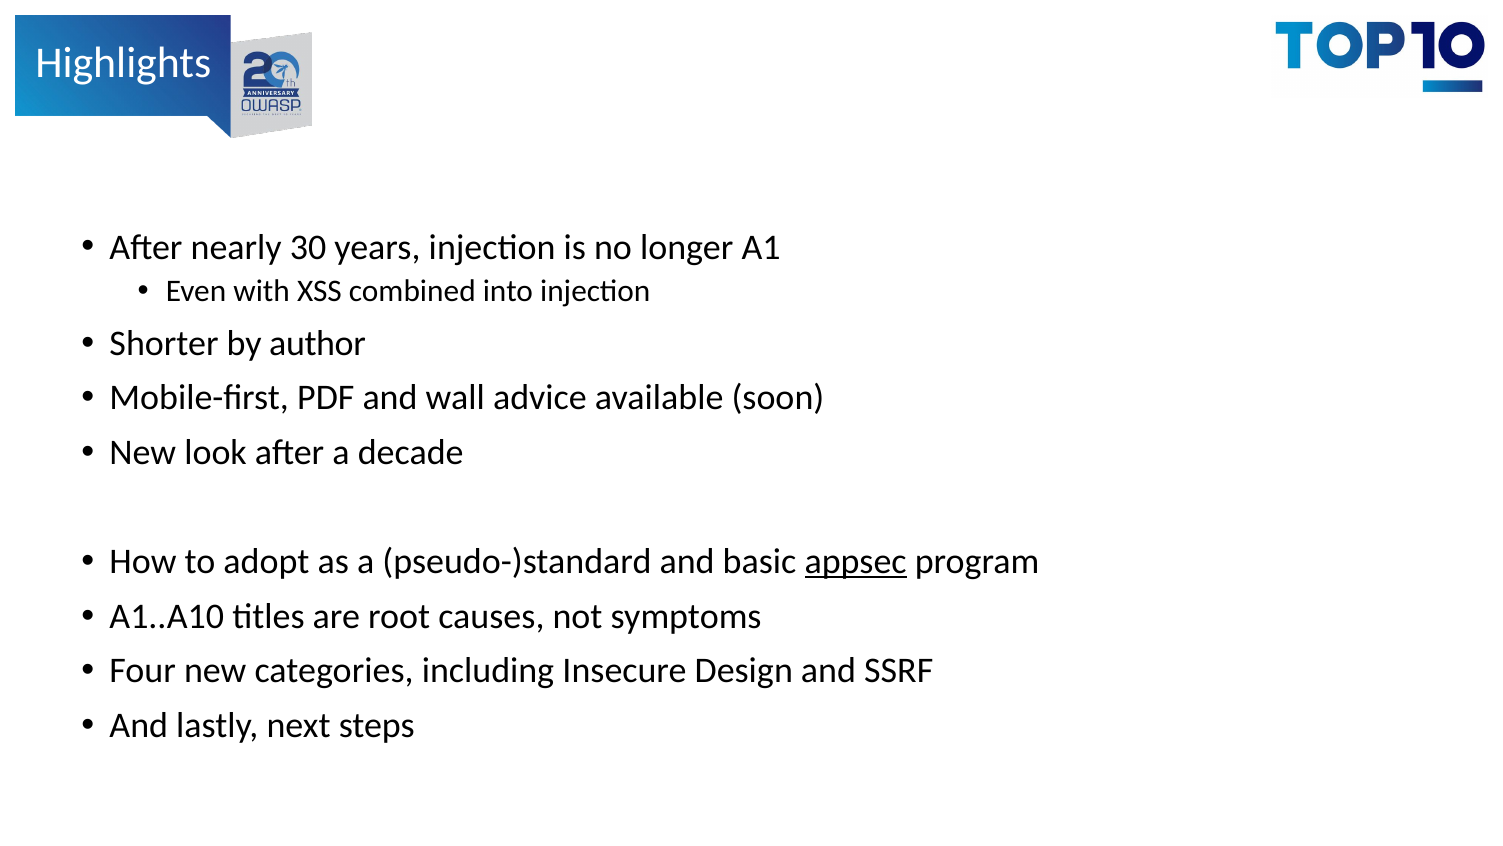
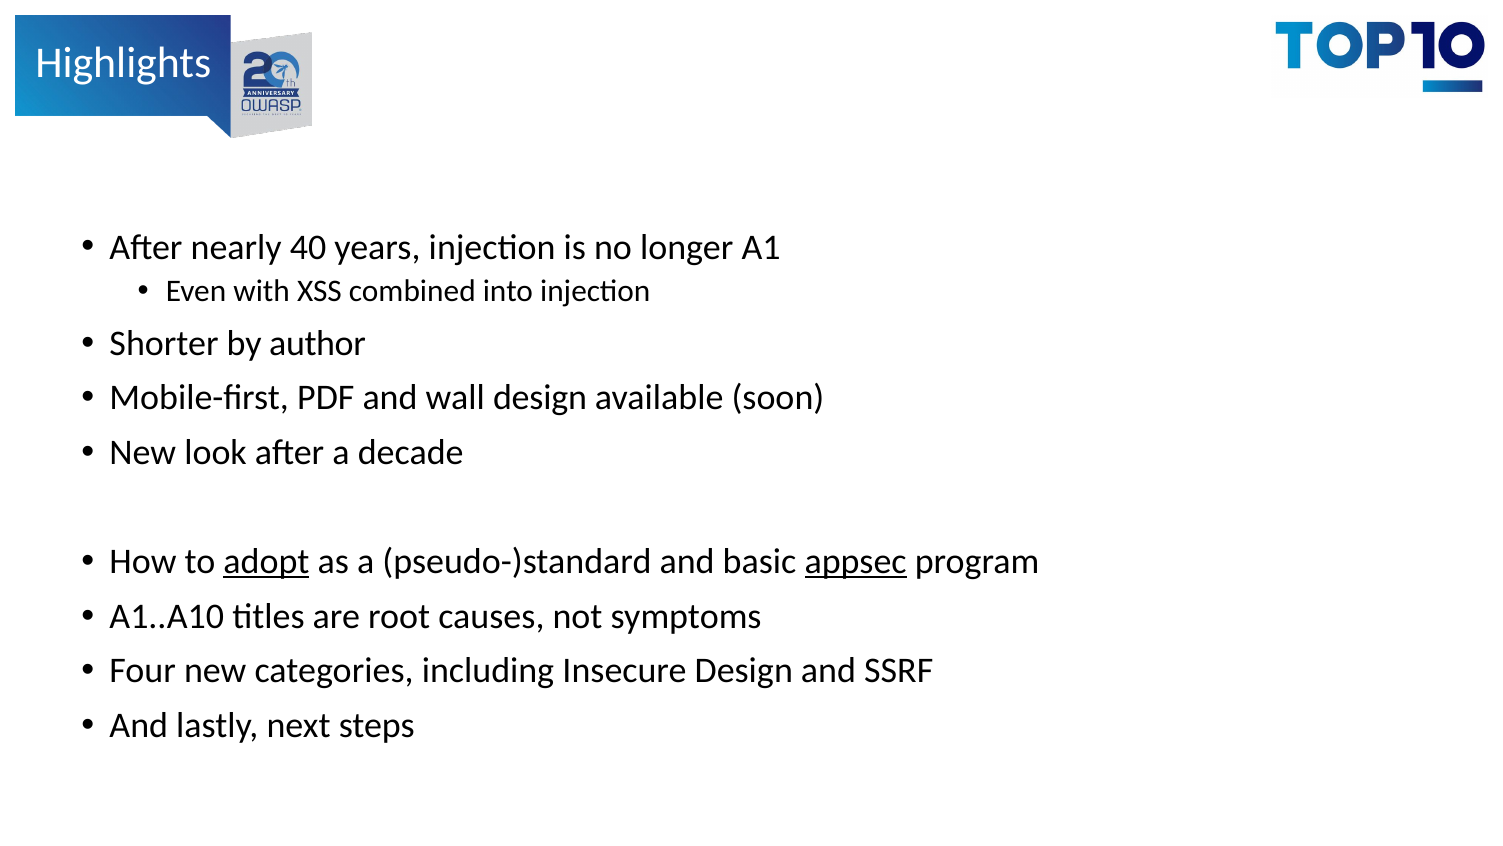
30: 30 -> 40 (308, 247)
wall advice: advice -> design (540, 398)
adopt underline: none -> present (266, 561)
